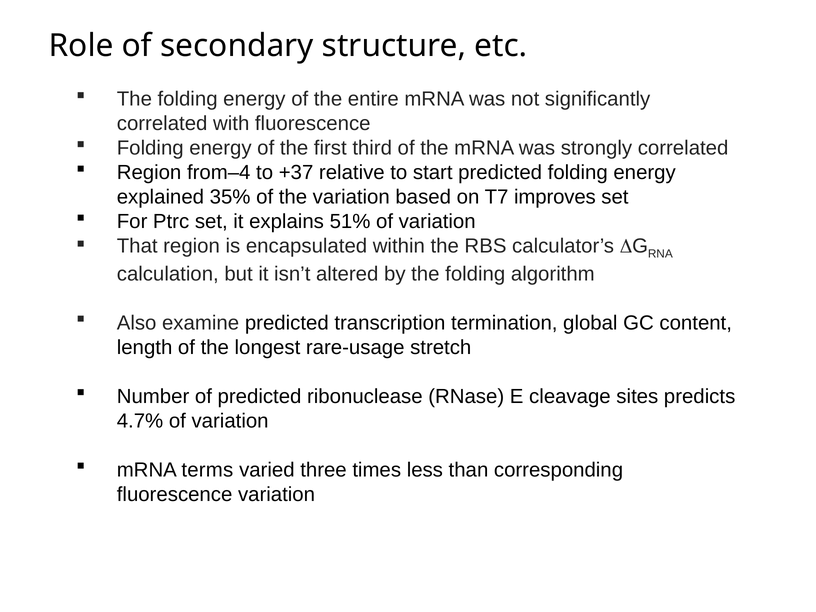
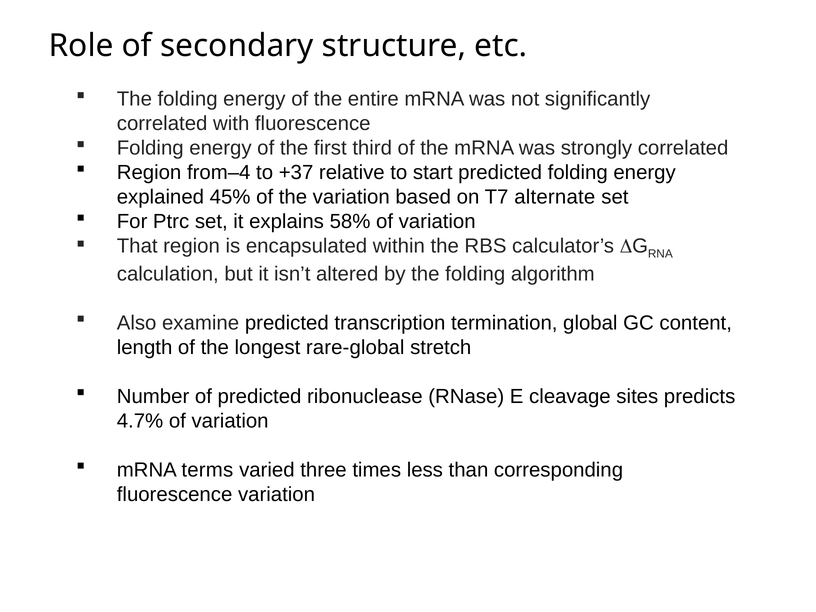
35%: 35% -> 45% (230, 197)
improves: improves -> alternate (555, 197)
51%: 51% -> 58% (350, 222)
rare-usage: rare-usage -> rare-global (355, 347)
